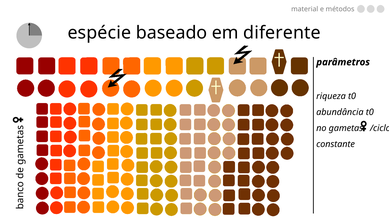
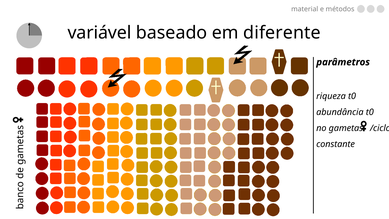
espécie: espécie -> variável (99, 33)
